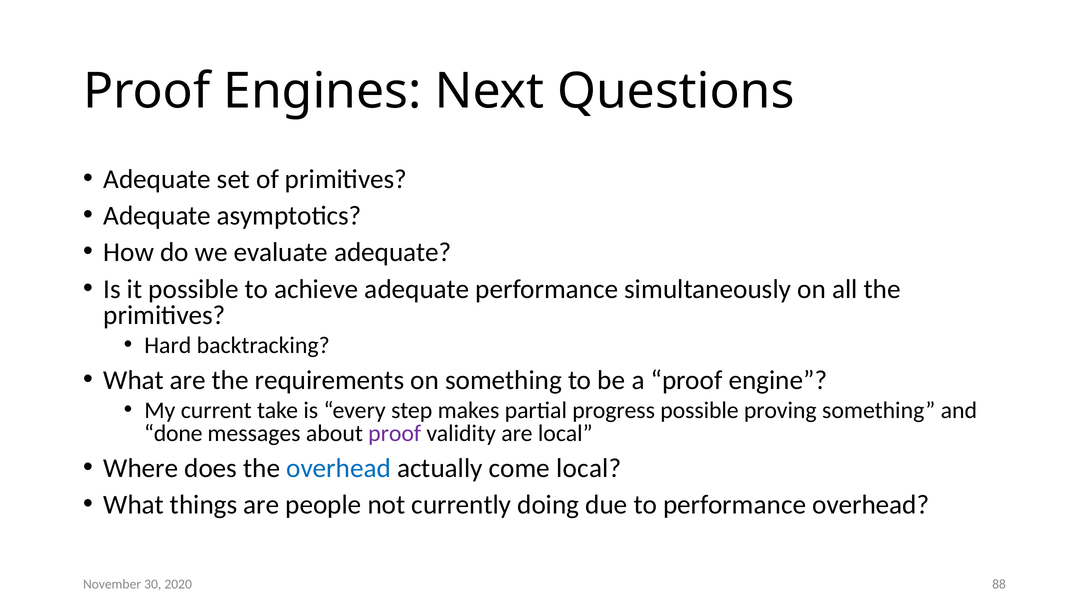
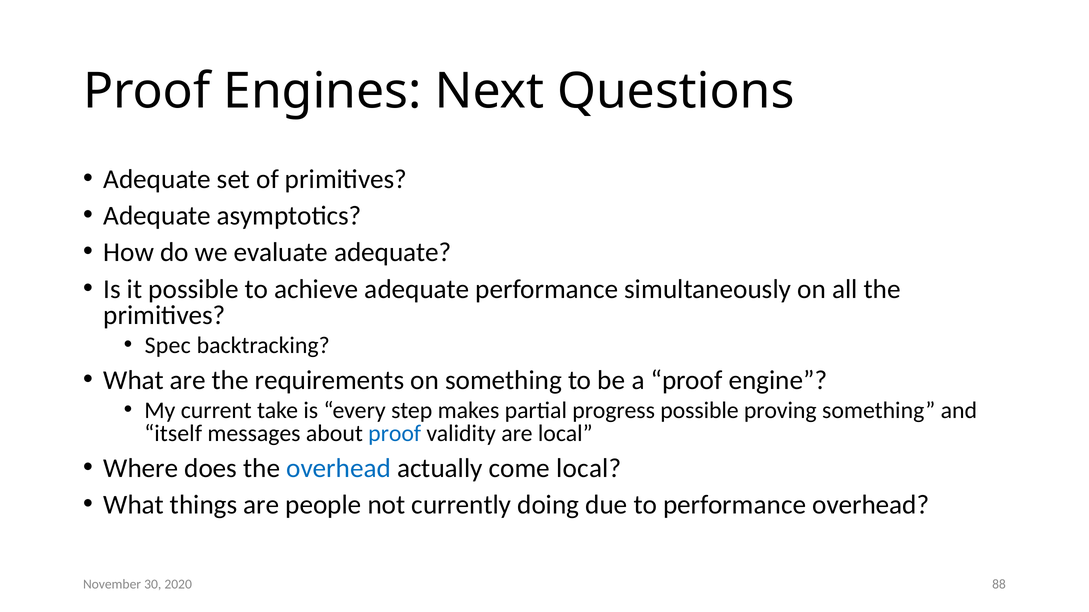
Hard: Hard -> Spec (168, 346)
done: done -> itself (173, 434)
proof colour: purple -> blue (395, 434)
